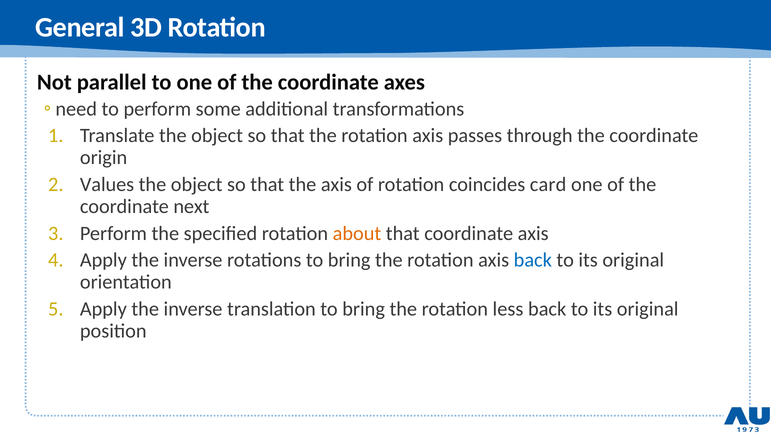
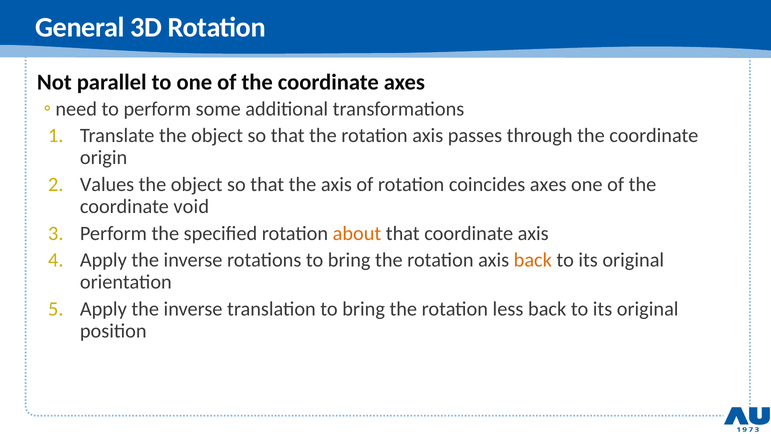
coincides card: card -> axes (548, 184)
next: next -> void (191, 206)
back colour: blue -> orange (533, 260)
